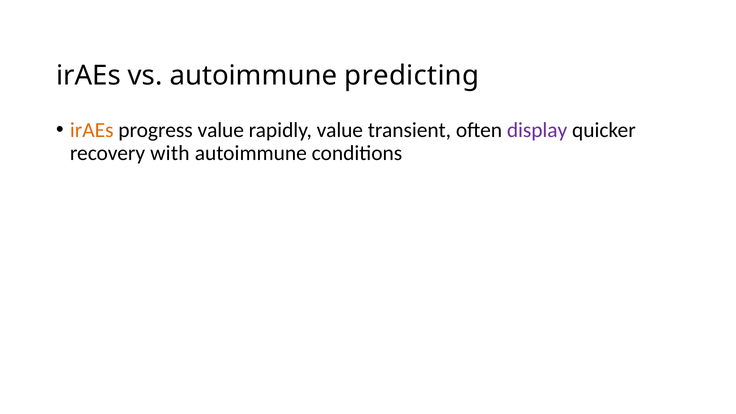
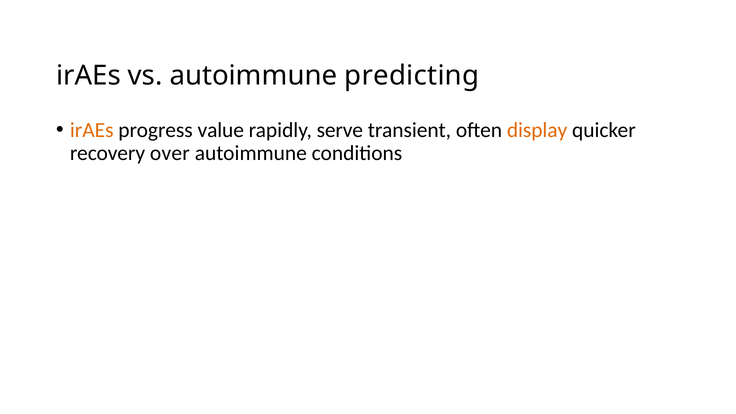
rapidly value: value -> serve (340, 130)
display colour: purple -> orange (537, 130)
with: with -> over (170, 153)
